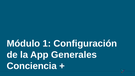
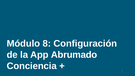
1: 1 -> 8 (47, 43)
Generales: Generales -> Abrumado (74, 55)
